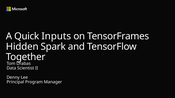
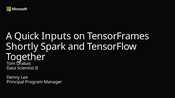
Hidden: Hidden -> Shortly (22, 47)
